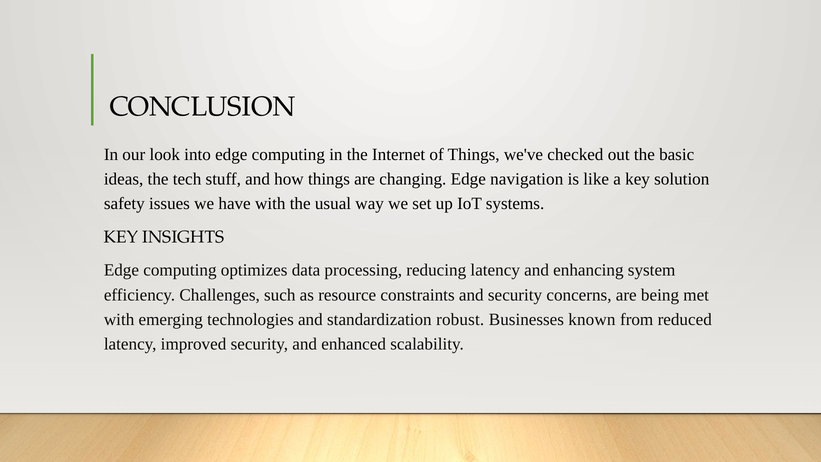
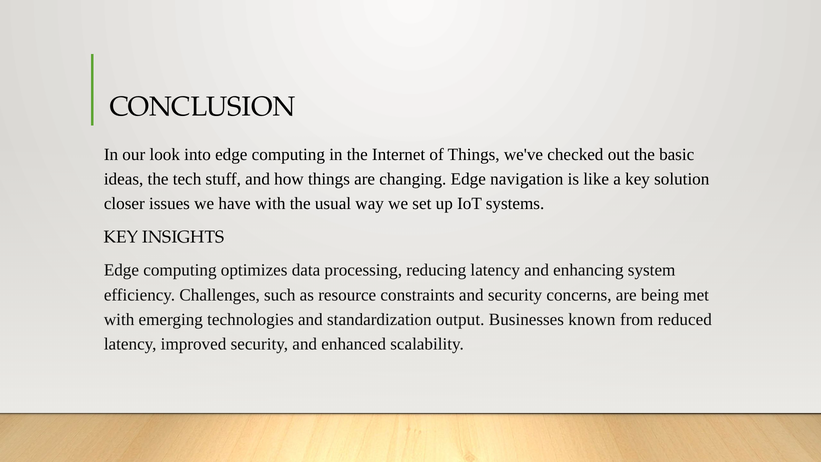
safety: safety -> closer (124, 204)
robust: robust -> output (460, 319)
